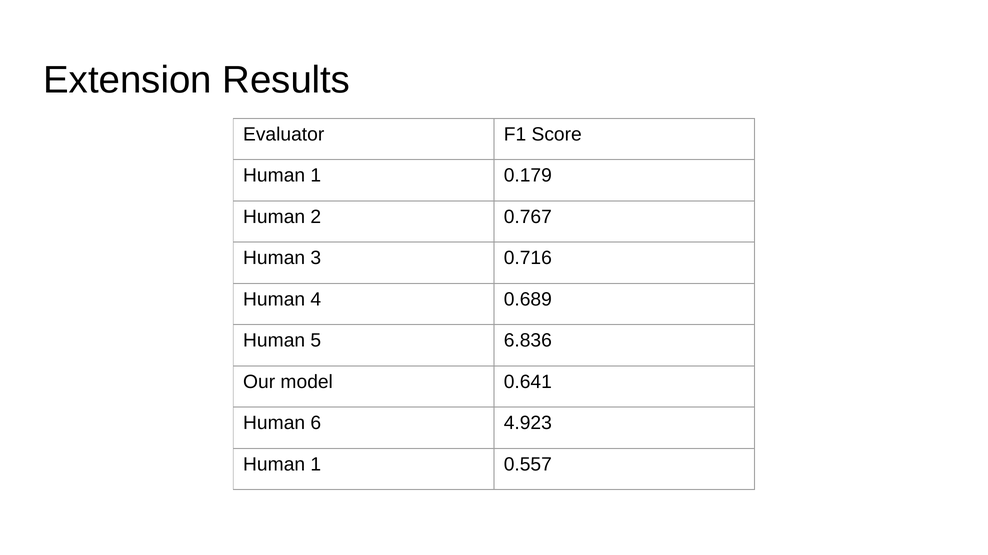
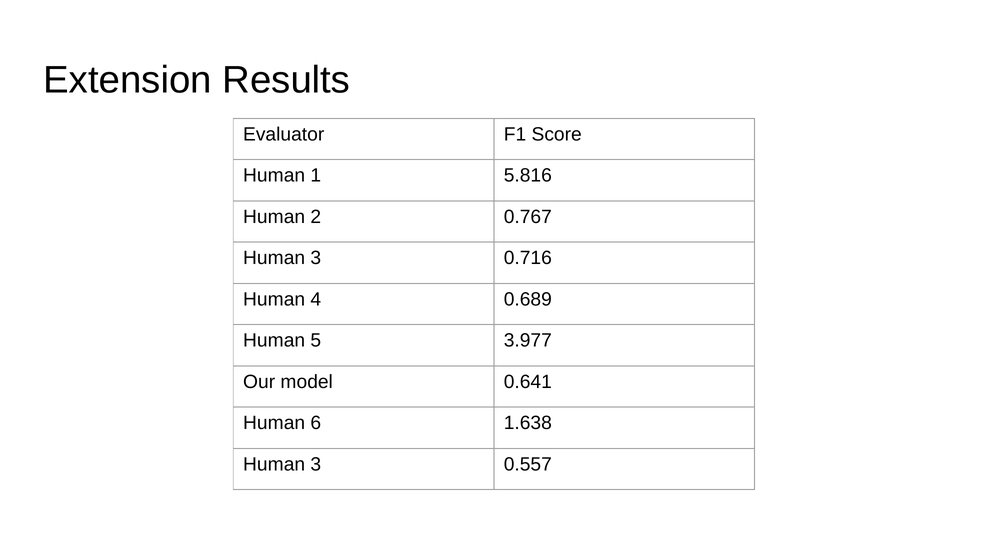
0.179: 0.179 -> 5.816 (528, 176)
6.836: 6.836 -> 3.977 (528, 341)
4.923: 4.923 -> 1.638 (528, 424)
1: 1 -> 3 (316, 465)
